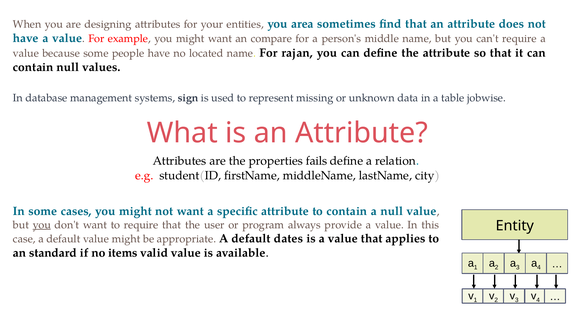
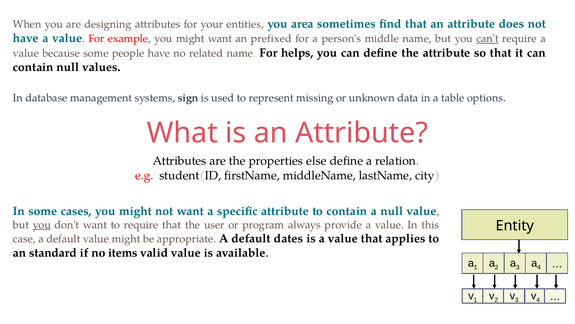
compare: compare -> prefixed (271, 39)
can't underline: none -> present (487, 39)
located: located -> related (206, 53)
rajan: rajan -> helps (297, 53)
jobwise: jobwise -> options (486, 98)
fails: fails -> else (316, 161)
